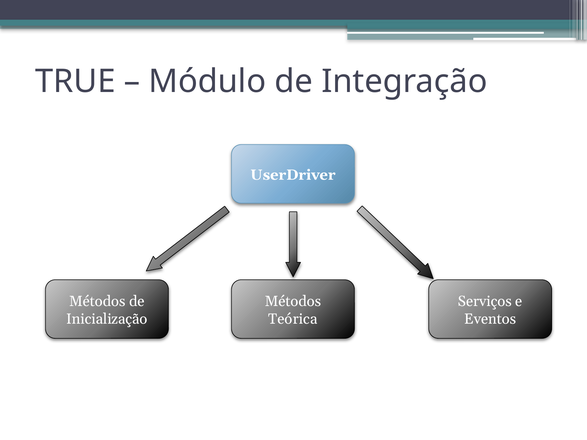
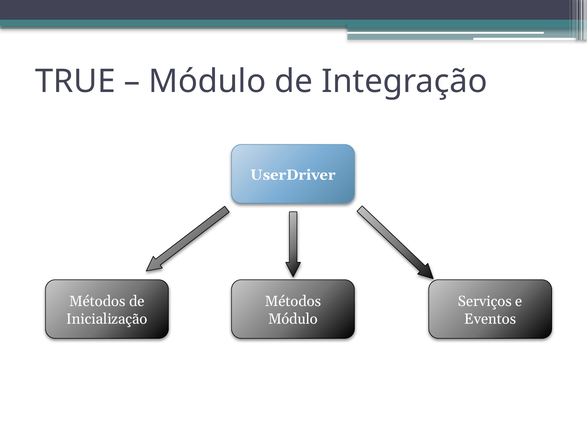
Teórica: Teórica -> Módulo (293, 319)
